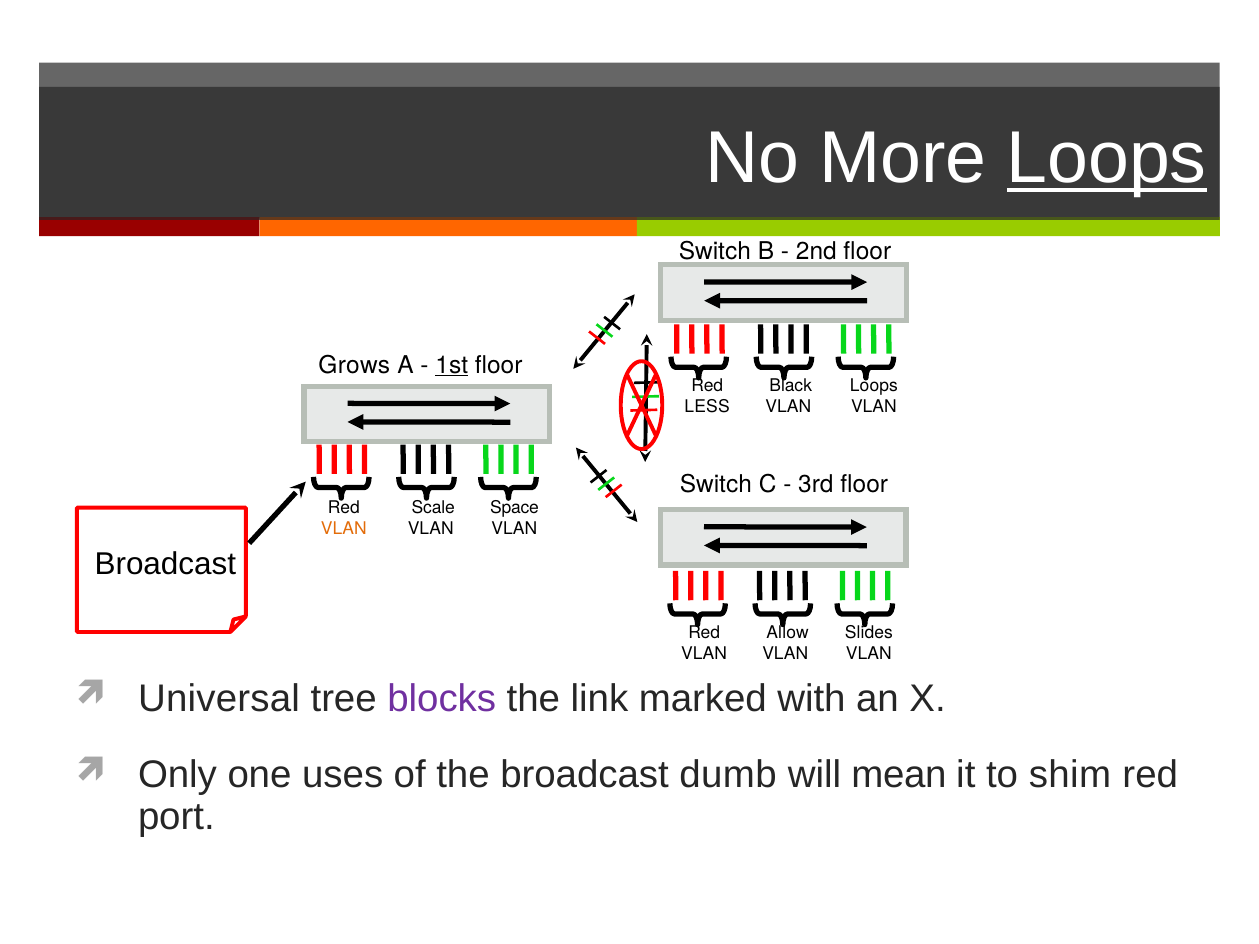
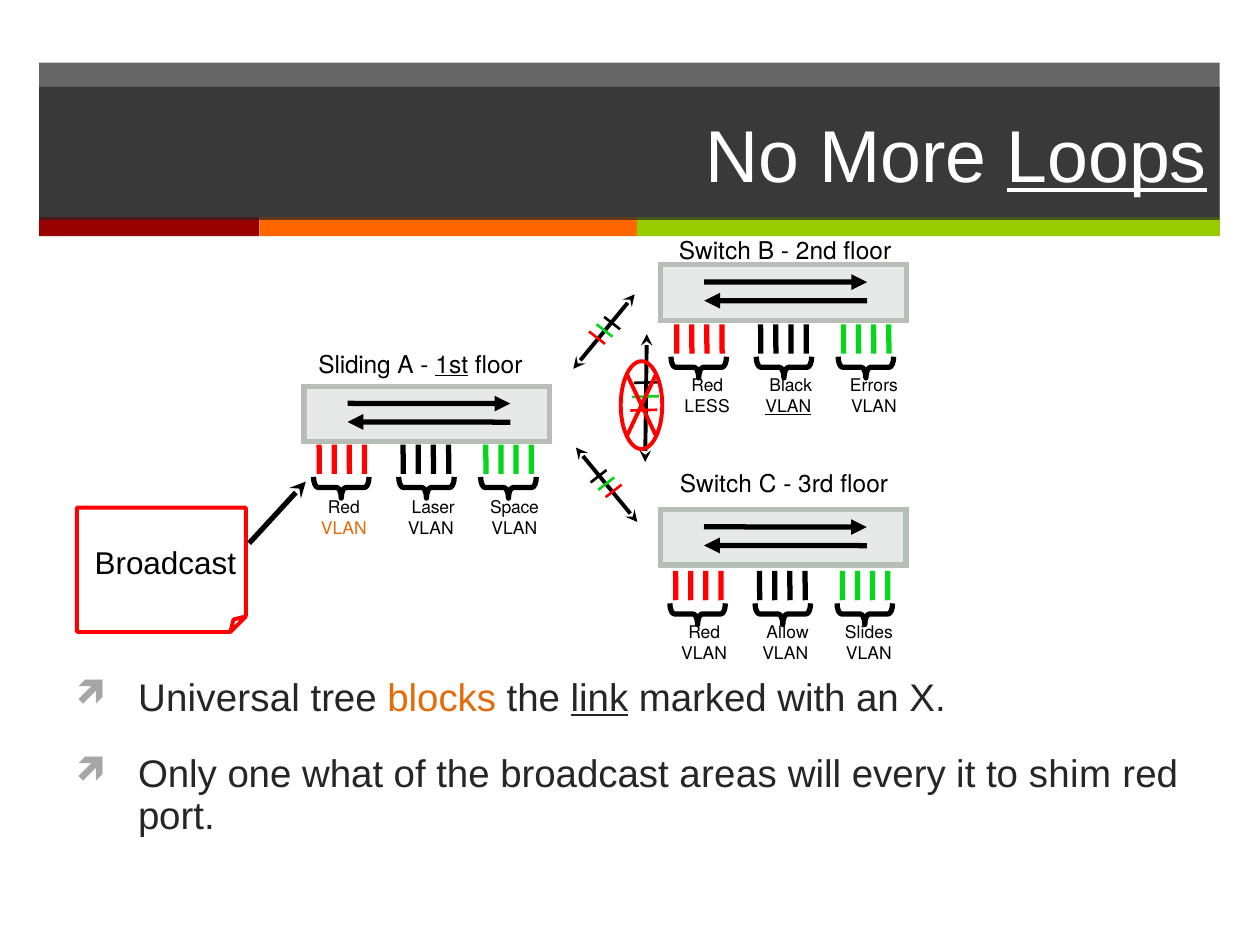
Grows: Grows -> Sliding (355, 365)
Loops: Loops -> Errors (874, 386)
VLAN underline: none -> present (788, 407)
Scale: Scale -> Laser (433, 508)
blocks colour: purple -> orange (442, 699)
link underline: none -> present (600, 699)
uses: uses -> what (343, 775)
dumb: dumb -> areas (728, 775)
mean: mean -> every (899, 775)
